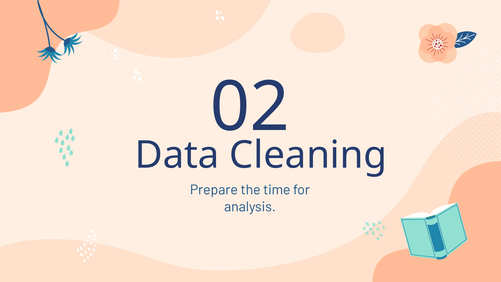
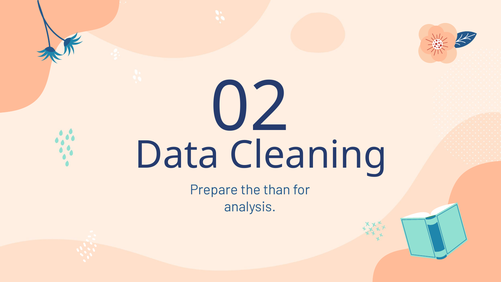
time: time -> than (277, 190)
